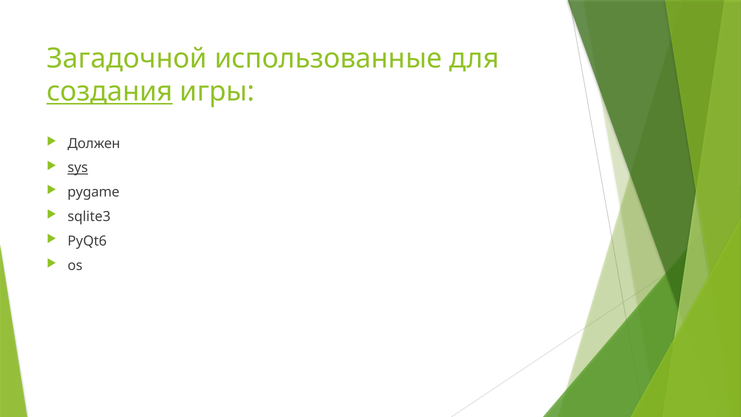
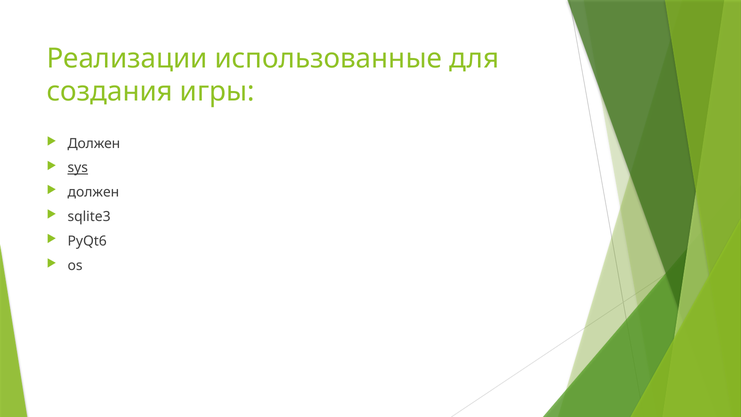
Загадочной: Загадочной -> Реализации (127, 58)
создания underline: present -> none (110, 92)
pygame: pygame -> должен (93, 192)
